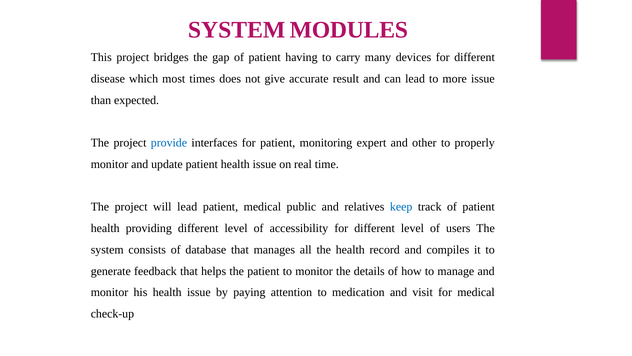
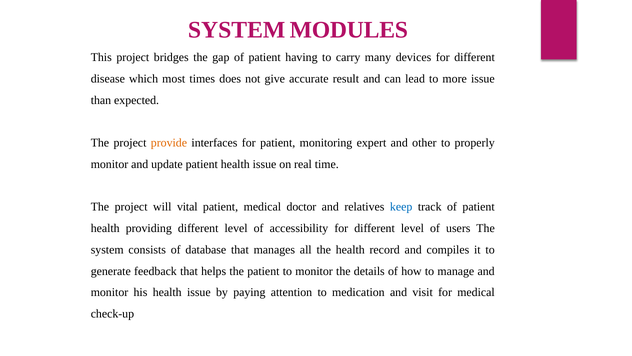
provide colour: blue -> orange (169, 143)
will lead: lead -> vital (187, 207)
public: public -> doctor (301, 207)
